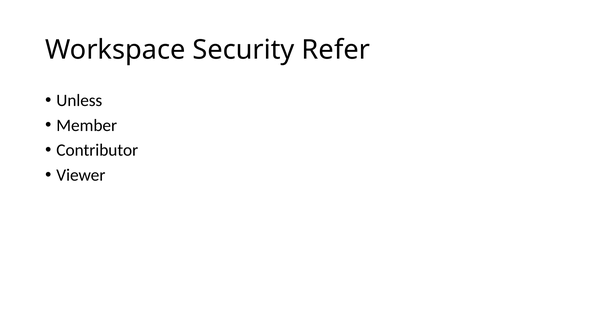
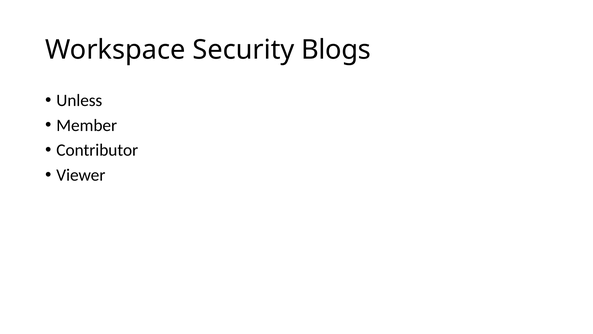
Refer: Refer -> Blogs (336, 50)
